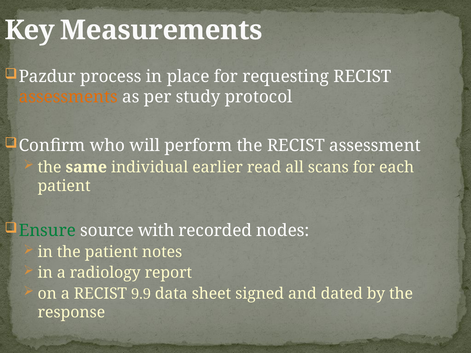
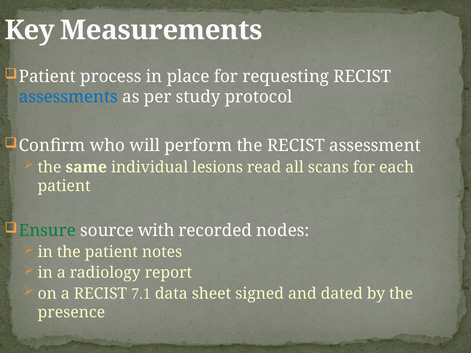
Pazdur: Pazdur -> Patient (47, 77)
assessments colour: orange -> blue (68, 97)
earlier: earlier -> lesions (218, 167)
9.9: 9.9 -> 7.1 (141, 294)
response: response -> presence (71, 313)
